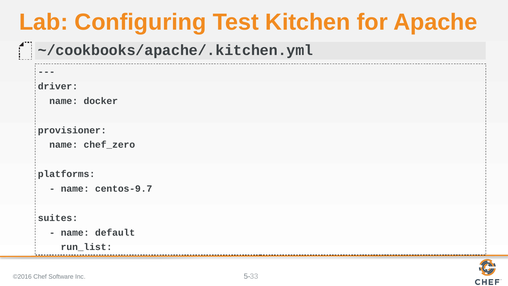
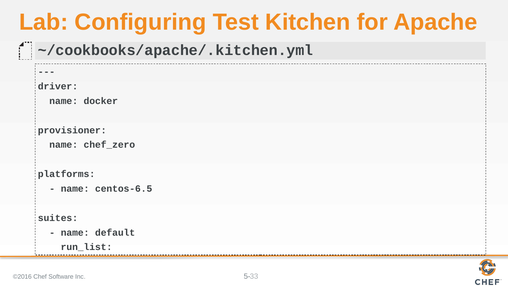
centos-9.7: centos-9.7 -> centos-6.5 (124, 189)
